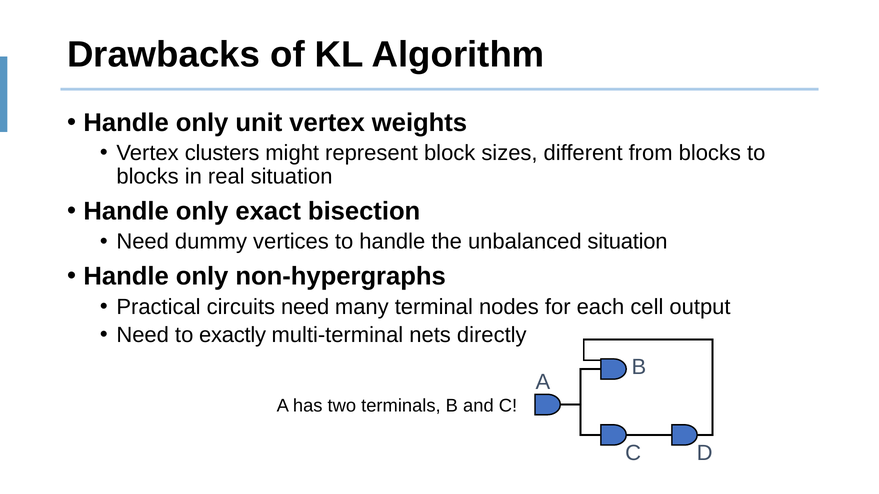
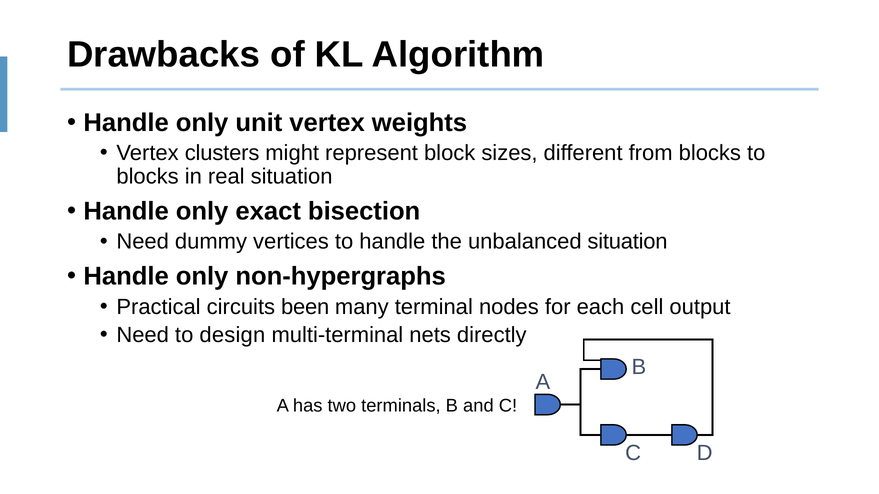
circuits need: need -> been (305, 307)
exactly: exactly -> design (232, 335)
